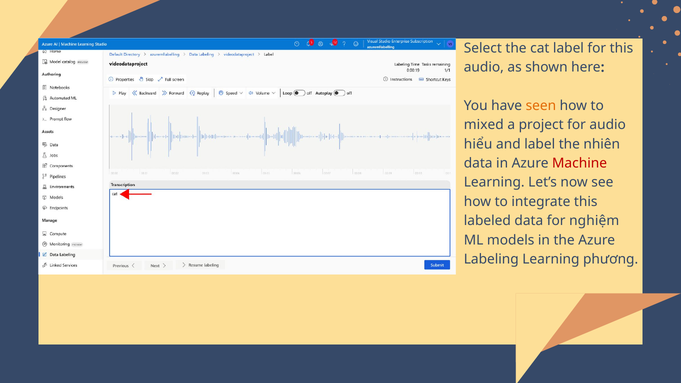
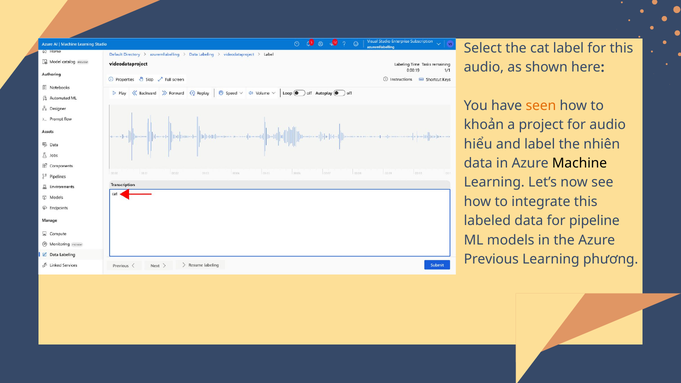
mixed: mixed -> khoản (484, 125)
Machine colour: red -> black (580, 163)
nghiệm: nghiệm -> pipeline (594, 221)
Labeling: Labeling -> Previous (491, 259)
